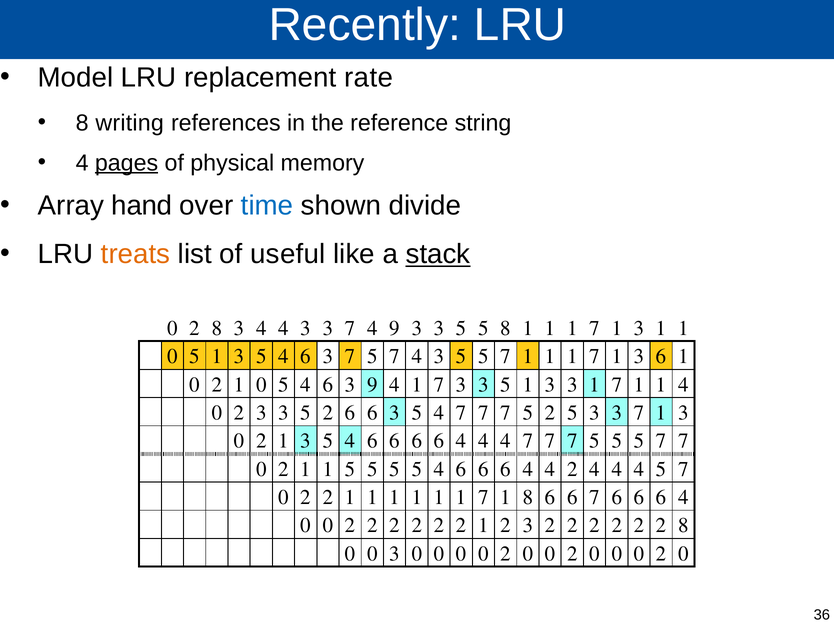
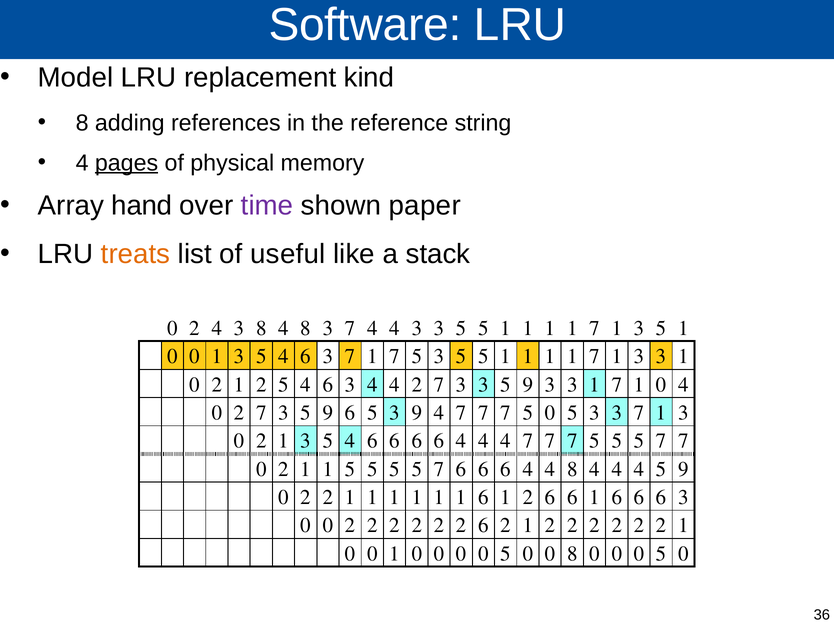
Recently: Recently -> Software (365, 25)
rate: rate -> kind (369, 78)
writing: writing -> adding (130, 123)
time colour: blue -> purple (267, 206)
divide: divide -> paper (425, 206)
stack underline: present -> none (438, 254)
0 2 8: 8 -> 4 (217, 328)
3 4: 4 -> 8 (261, 328)
3: 3 -> 8 (306, 328)
7 4 9: 9 -> 4 (395, 328)
8: 8 -> 1 (506, 328)
7 1 3 1: 1 -> 5 (661, 328)
5: 5 -> 0 (195, 356)
6 3 7 5: 5 -> 1 (372, 356)
4: 4 -> 5 (417, 356)
7: 7 -> 1 (506, 356)
1 3 6: 6 -> 3 (661, 356)
0 2 1 0: 0 -> 2 (261, 384)
3 9: 9 -> 4 (372, 384)
4 1: 1 -> 2 (417, 384)
3 3 5 1: 1 -> 9 (528, 384)
1 7 1 1: 1 -> 0 (661, 384)
0 2 3: 3 -> 7 (261, 412)
2: 2 -> 9 (328, 412)
6: 6 -> 5 (372, 412)
5: 5 -> 9 (417, 412)
7 5 2: 2 -> 0 (550, 412)
4: 4 -> 7 (439, 469)
4 4 2: 2 -> 8 (572, 469)
4 5 7: 7 -> 9 (683, 469)
7: 7 -> 6 (483, 497)
8: 8 -> 2 (528, 497)
6 6 7: 7 -> 1 (595, 497)
4: 4 -> 3 (683, 497)
2 2 2 1: 1 -> 6 (483, 525)
3: 3 -> 1 (528, 525)
2 2 2 8: 8 -> 1 (683, 525)
3: 3 -> 1 (395, 553)
2: 2 -> 5 (506, 553)
2: 2 -> 8 (572, 553)
2: 2 -> 5 (661, 553)
